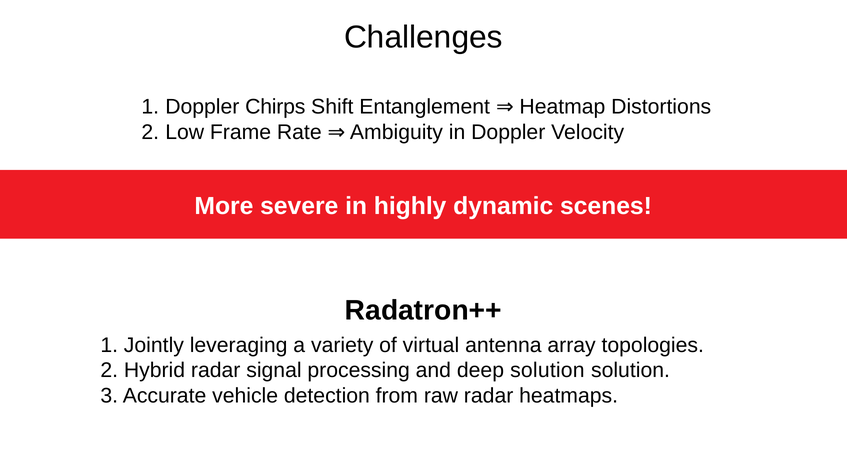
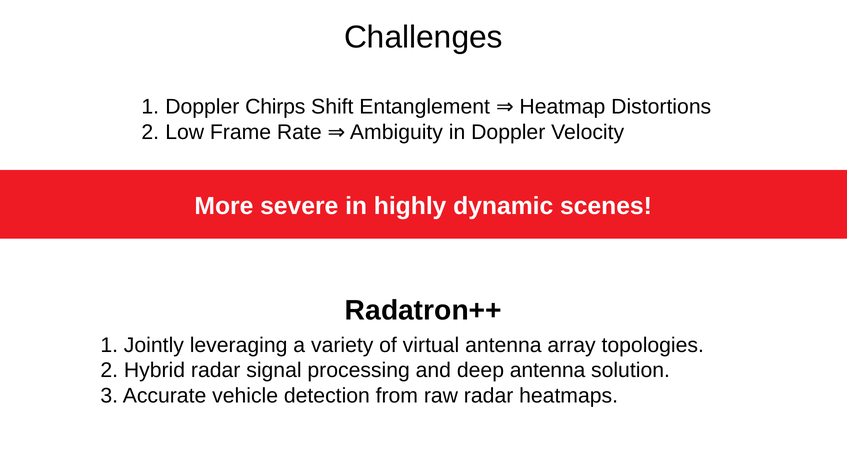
deep solution: solution -> antenna (548, 371)
